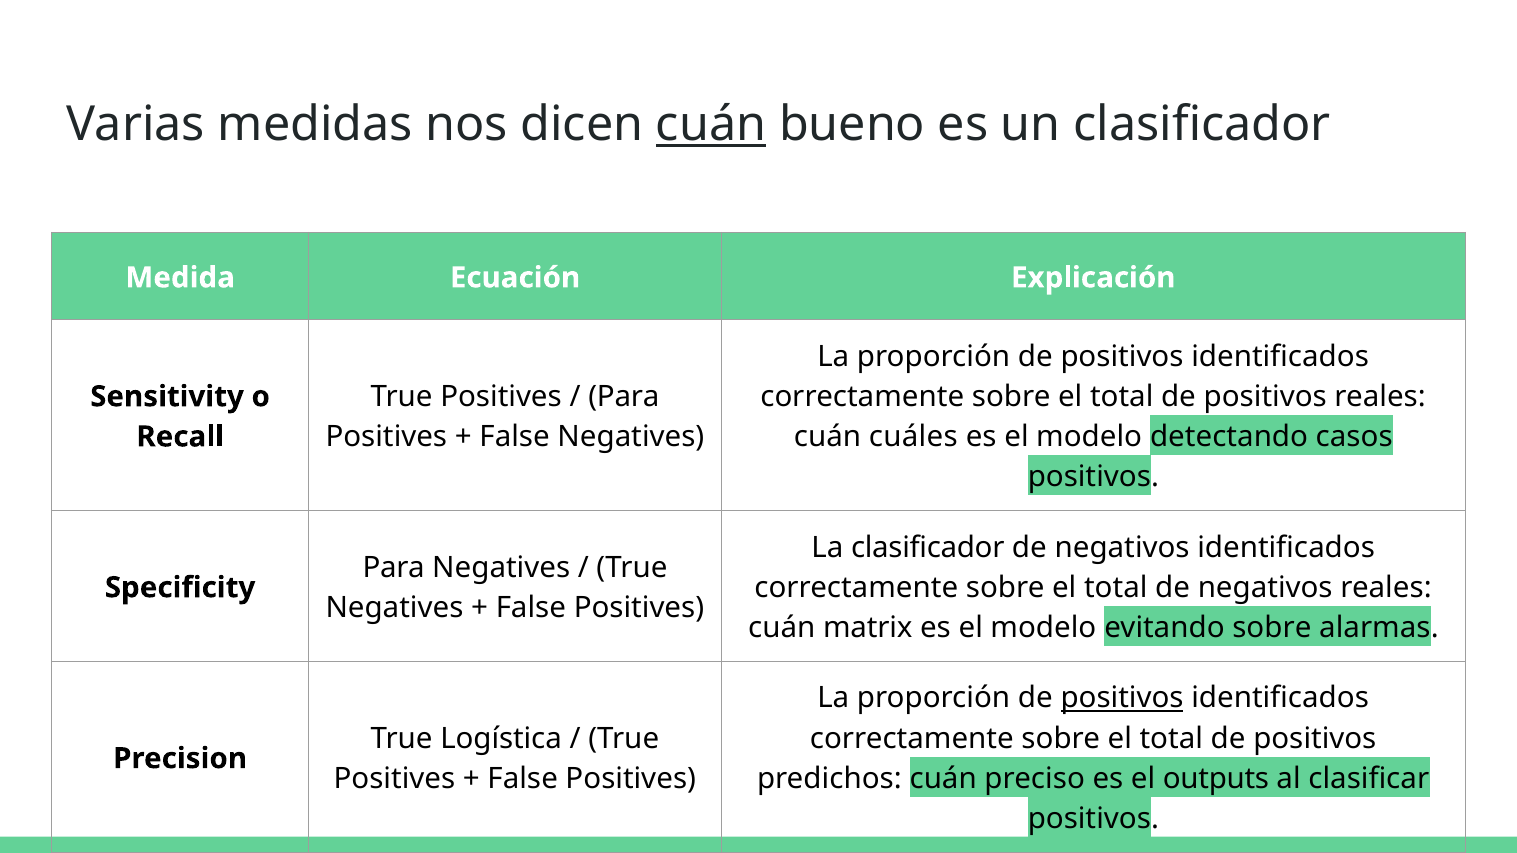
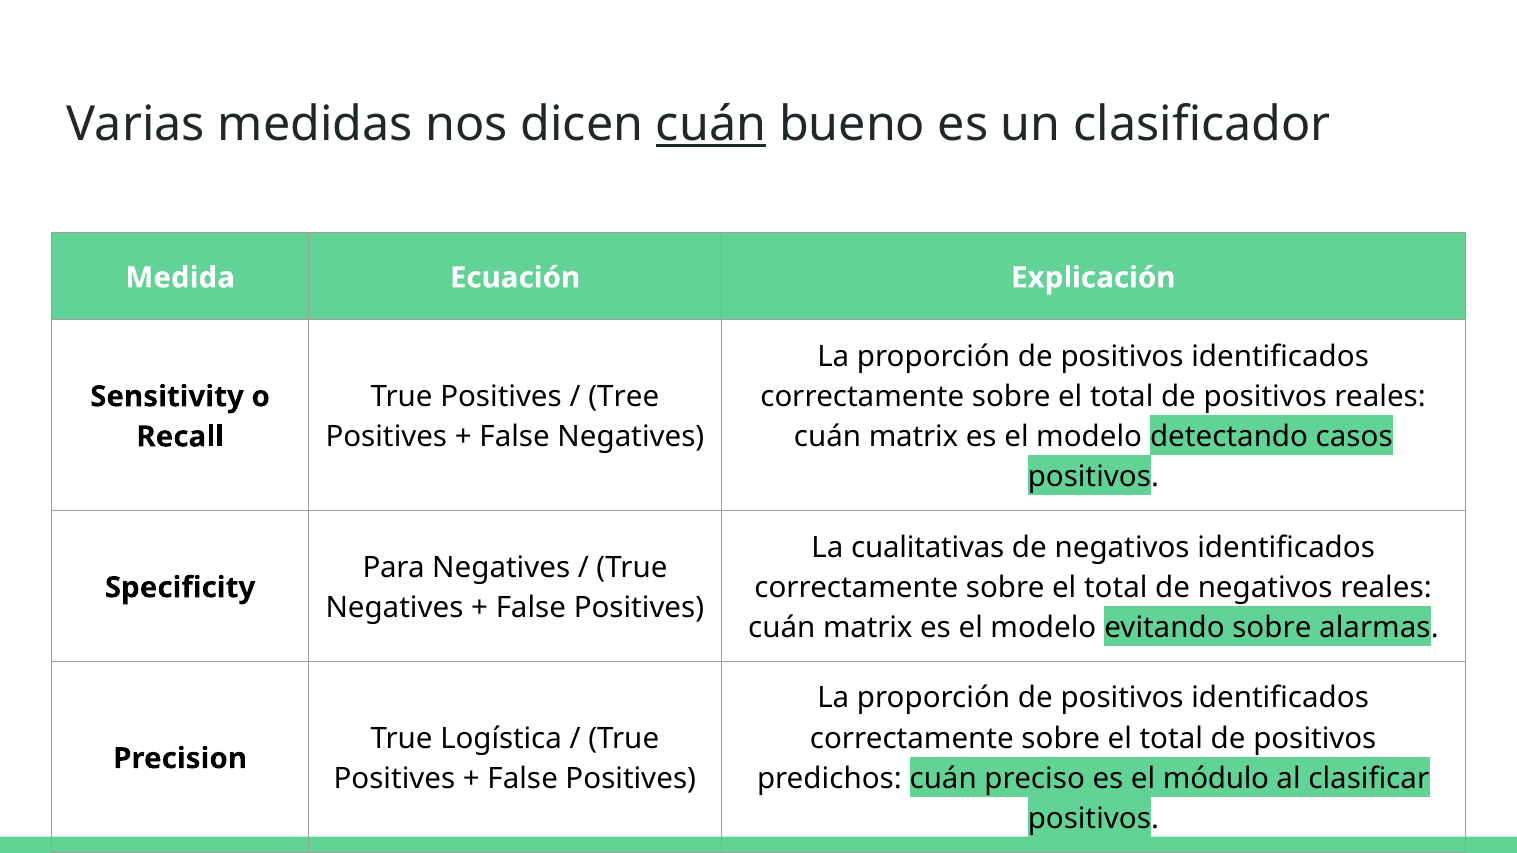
Para: Para -> Tree (624, 397)
cuáles: cuáles -> matrix (914, 437)
La clasificador: clasificador -> cualitativas (928, 548)
positivos underline: present -> none (1122, 698)
outputs: outputs -> módulo (1216, 779)
